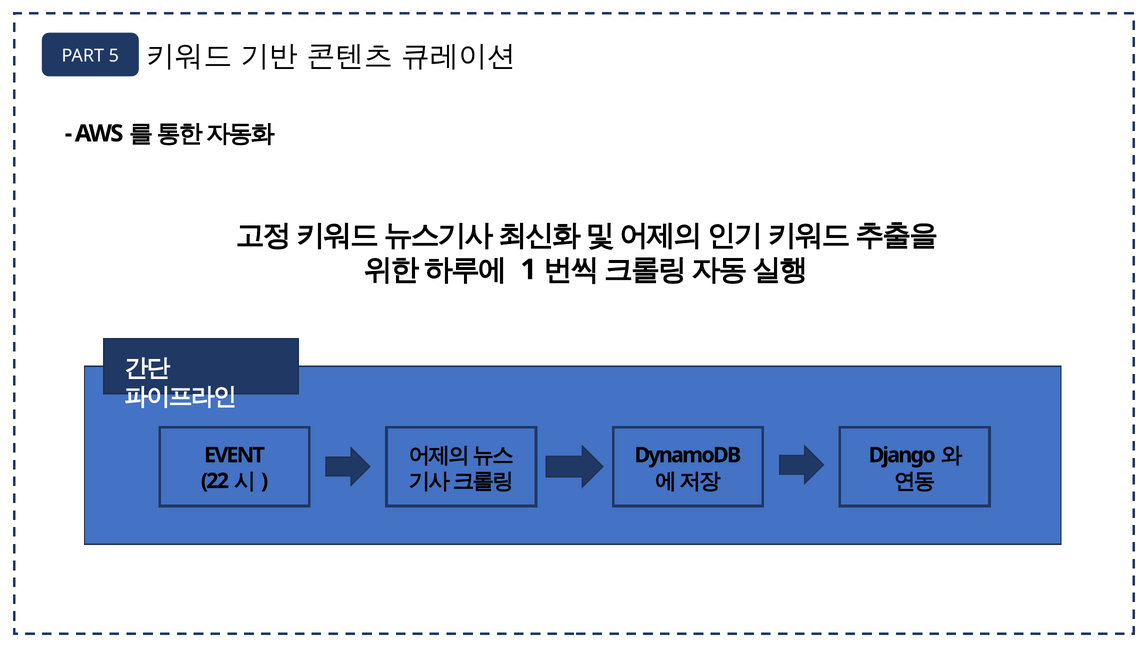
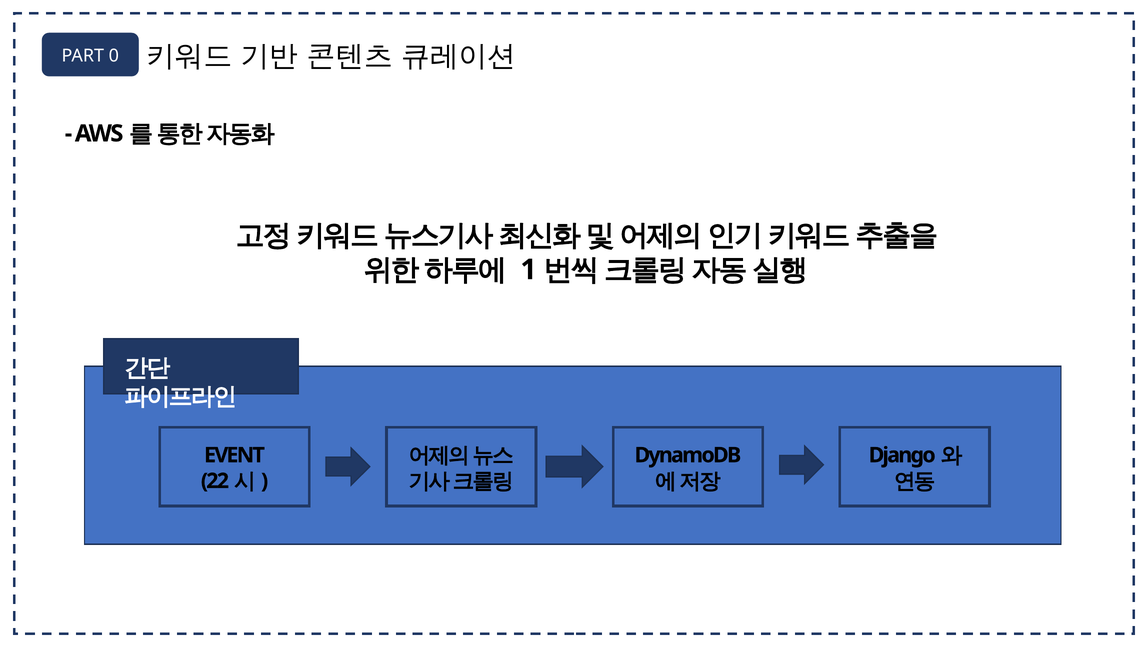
5: 5 -> 0 (114, 56)
